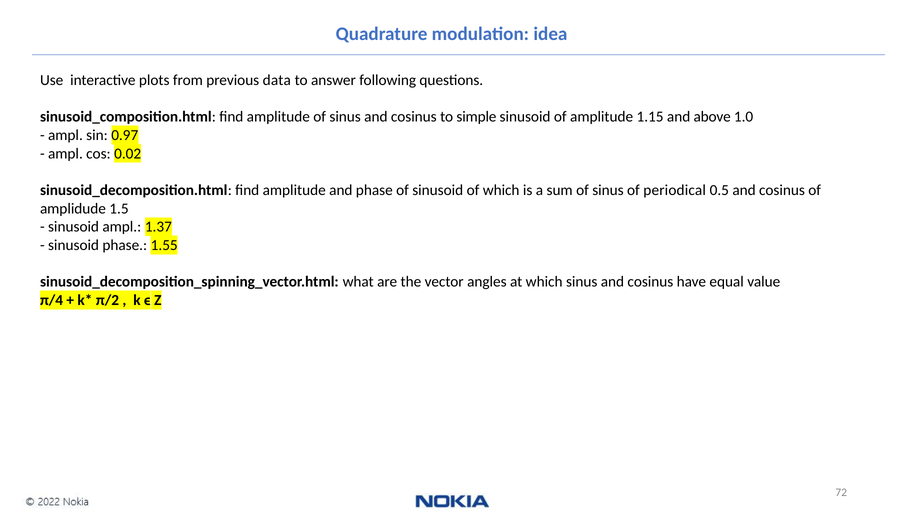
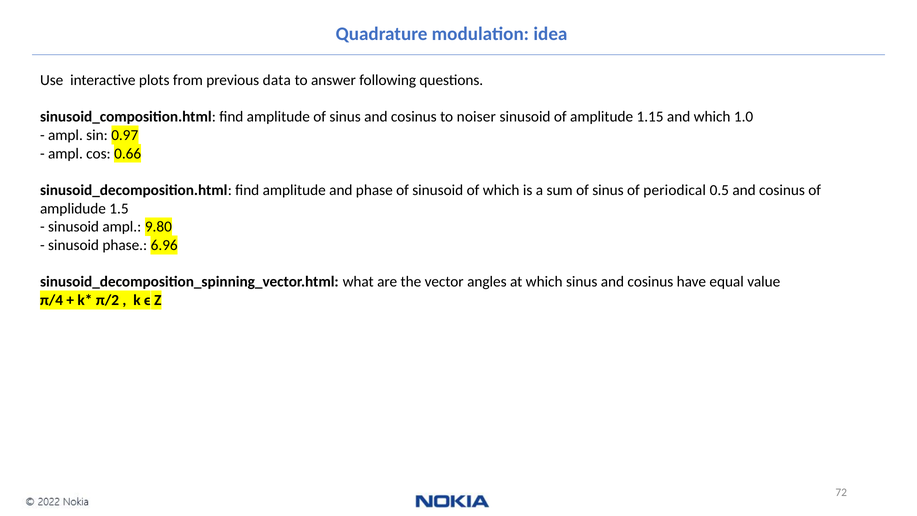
simple: simple -> noiser (476, 117)
and above: above -> which (712, 117)
0.02: 0.02 -> 0.66 (128, 153)
1.37: 1.37 -> 9.80 (158, 227)
1.55: 1.55 -> 6.96 (164, 245)
